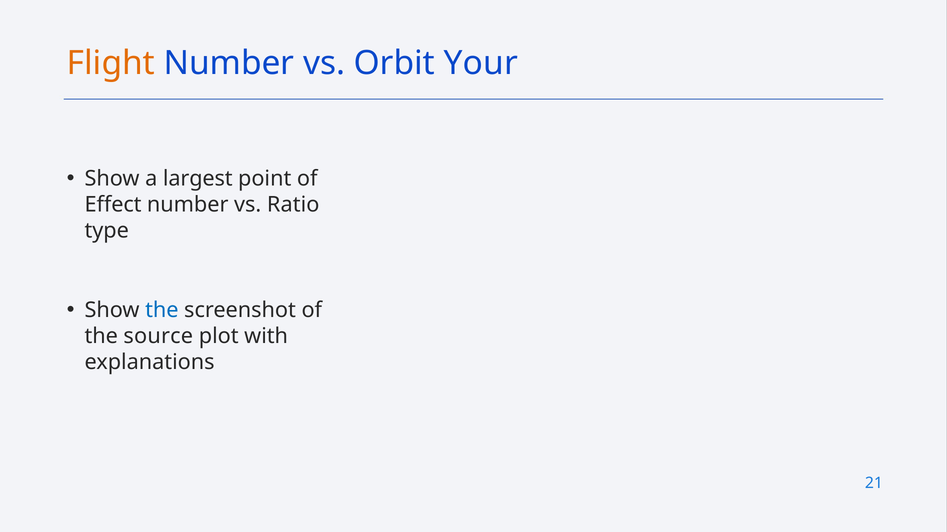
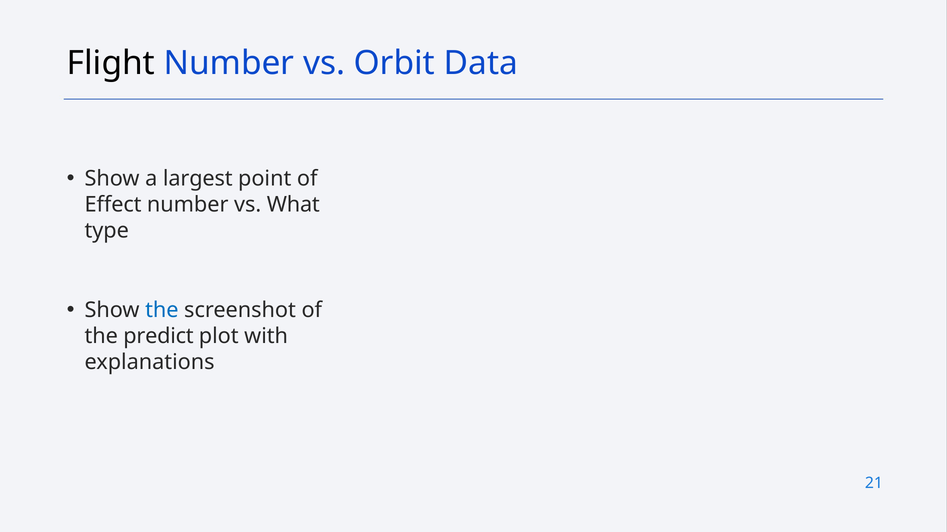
Flight colour: orange -> black (111, 63)
Your: Your -> Data (481, 63)
Ratio: Ratio -> What (293, 205)
source: source -> predict (158, 336)
